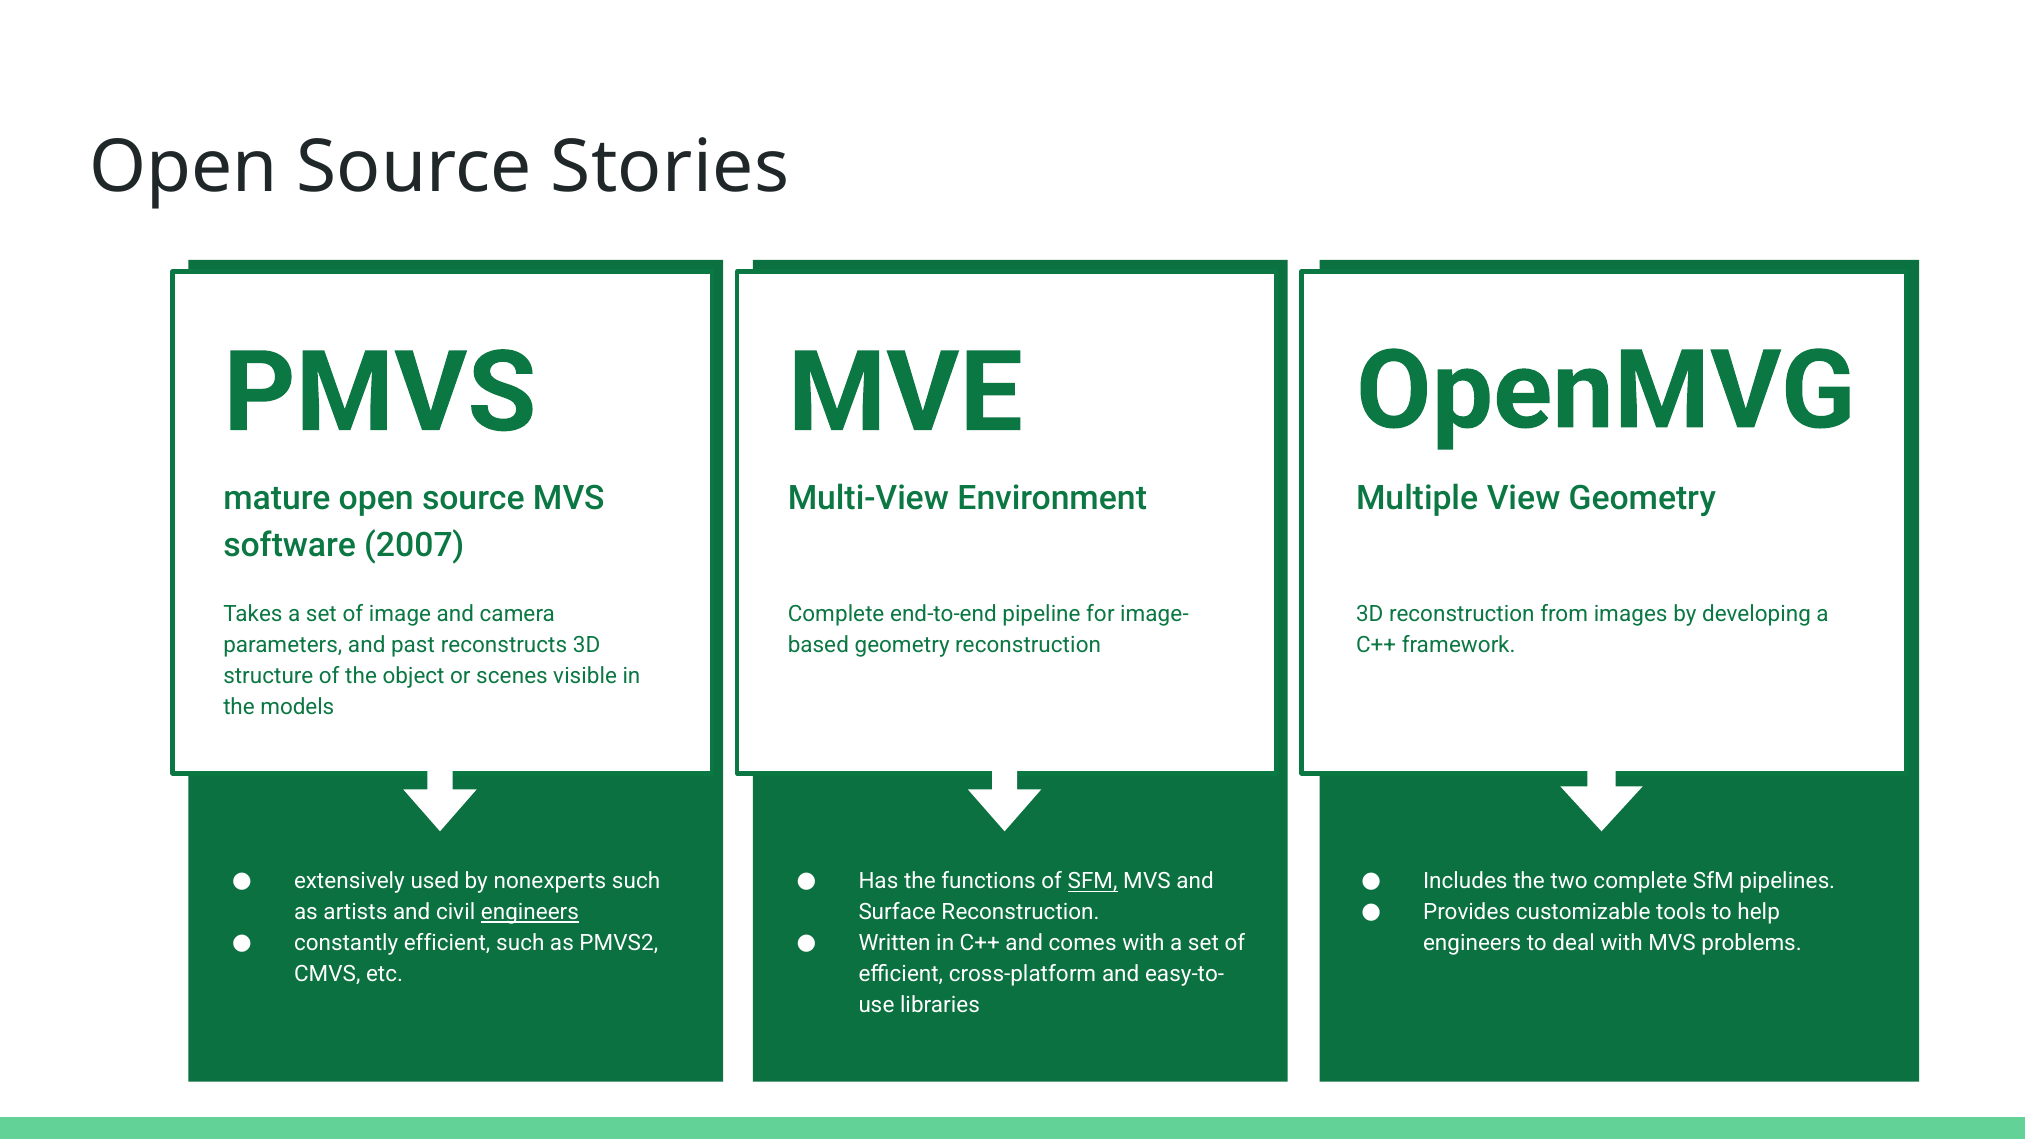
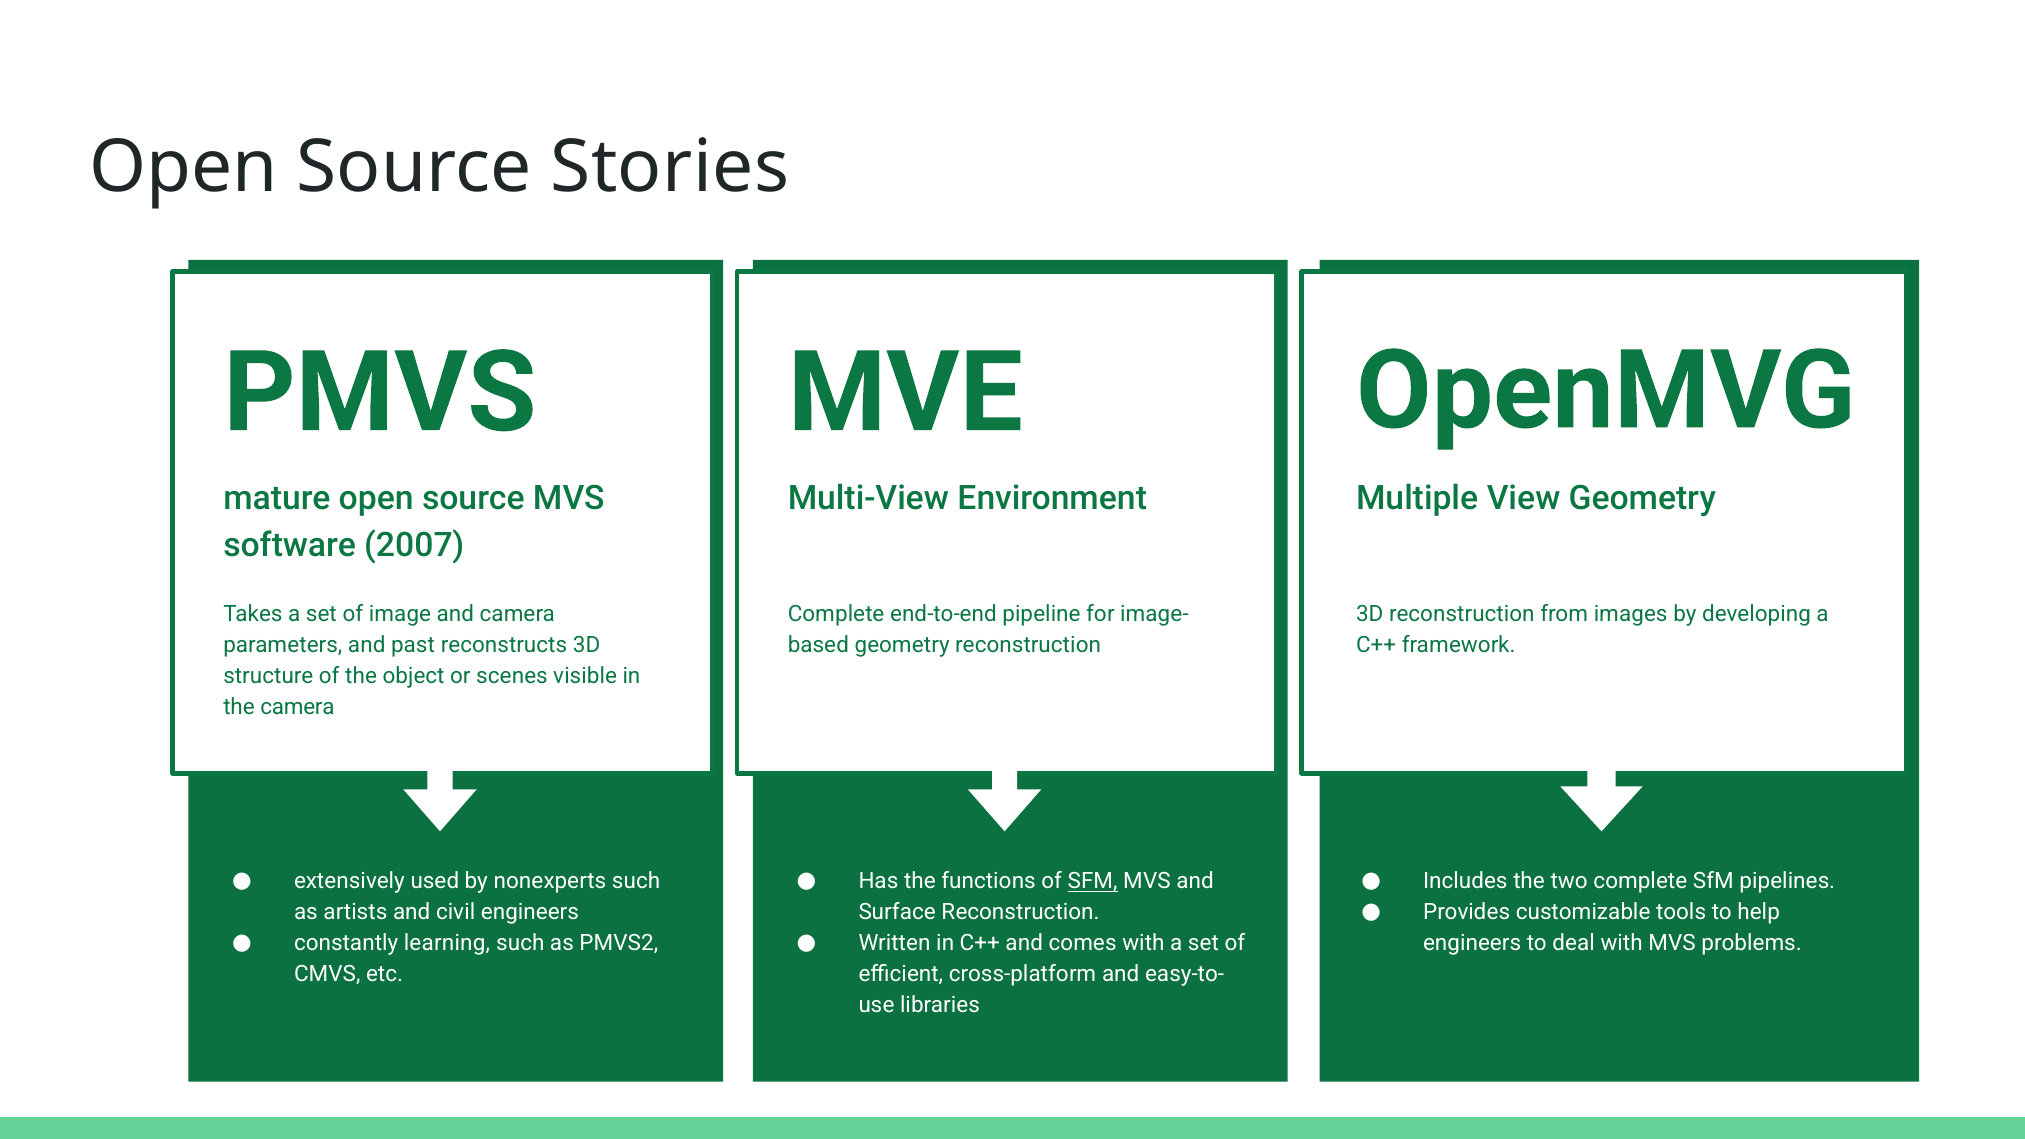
the models: models -> camera (297, 707)
engineers underline: present -> none (530, 913)
constantly efficient: efficient -> learning (447, 943)
